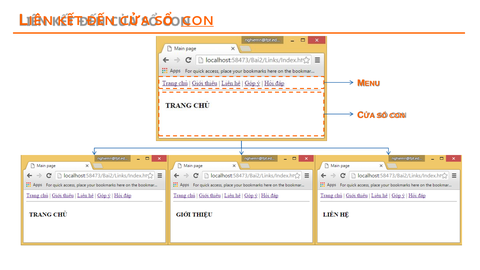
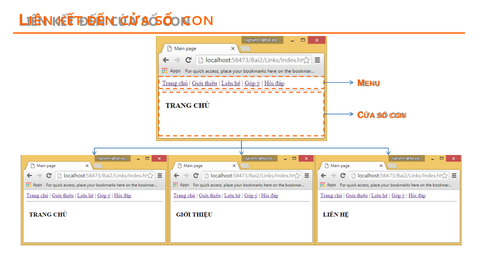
CON underline: present -> none (197, 21)
